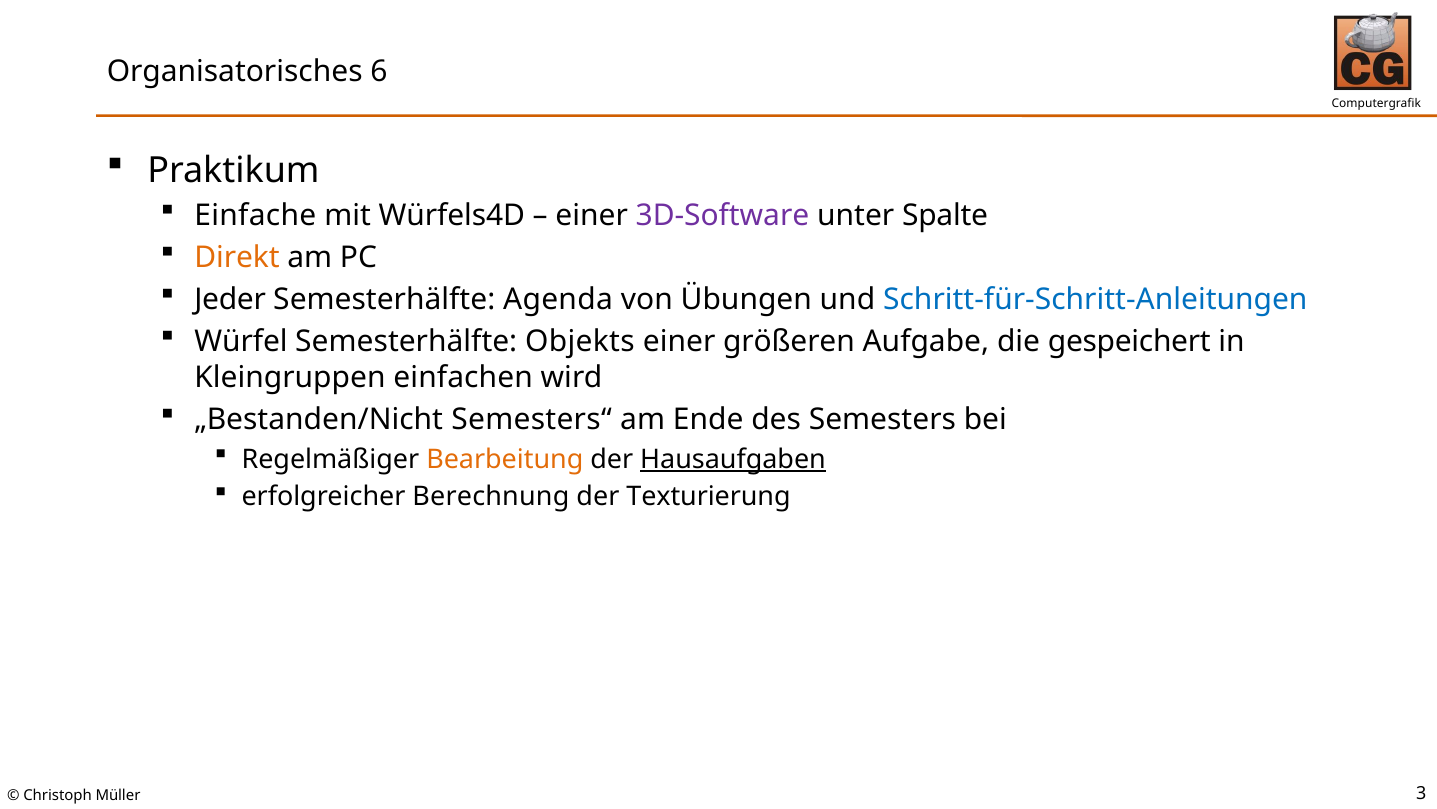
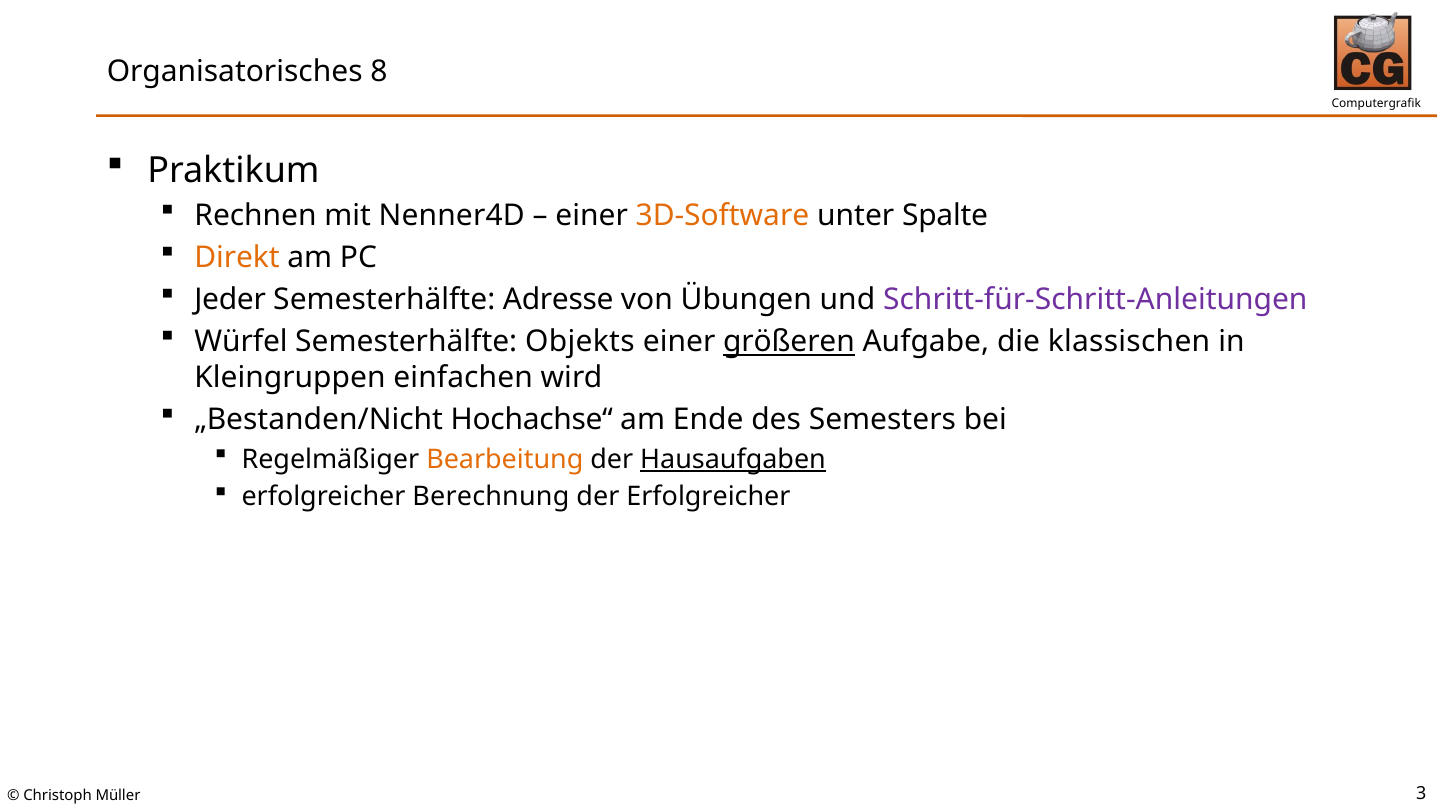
6: 6 -> 8 (379, 72)
Einfache: Einfache -> Rechnen (255, 216)
Würfels4D: Würfels4D -> Nenner4D (452, 216)
3D-Software colour: purple -> orange (722, 216)
Agenda: Agenda -> Adresse (558, 300)
Schritt-für-Schritt-Anleitungen colour: blue -> purple (1095, 300)
größeren underline: none -> present (789, 342)
gespeichert: gespeichert -> klassischen (1129, 342)
Semesters“: Semesters“ -> Hochachse“ (532, 420)
der Texturierung: Texturierung -> Erfolgreicher (708, 497)
